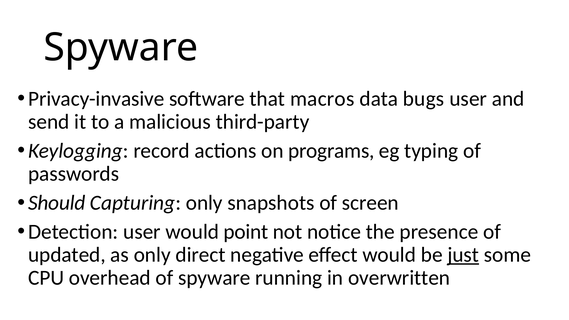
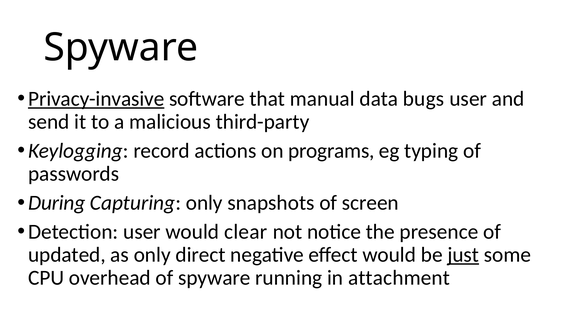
Privacy-invasive underline: none -> present (96, 99)
macros: macros -> manual (322, 99)
Should: Should -> During (57, 203)
point: point -> clear (246, 232)
overwritten: overwritten -> attachment (399, 278)
